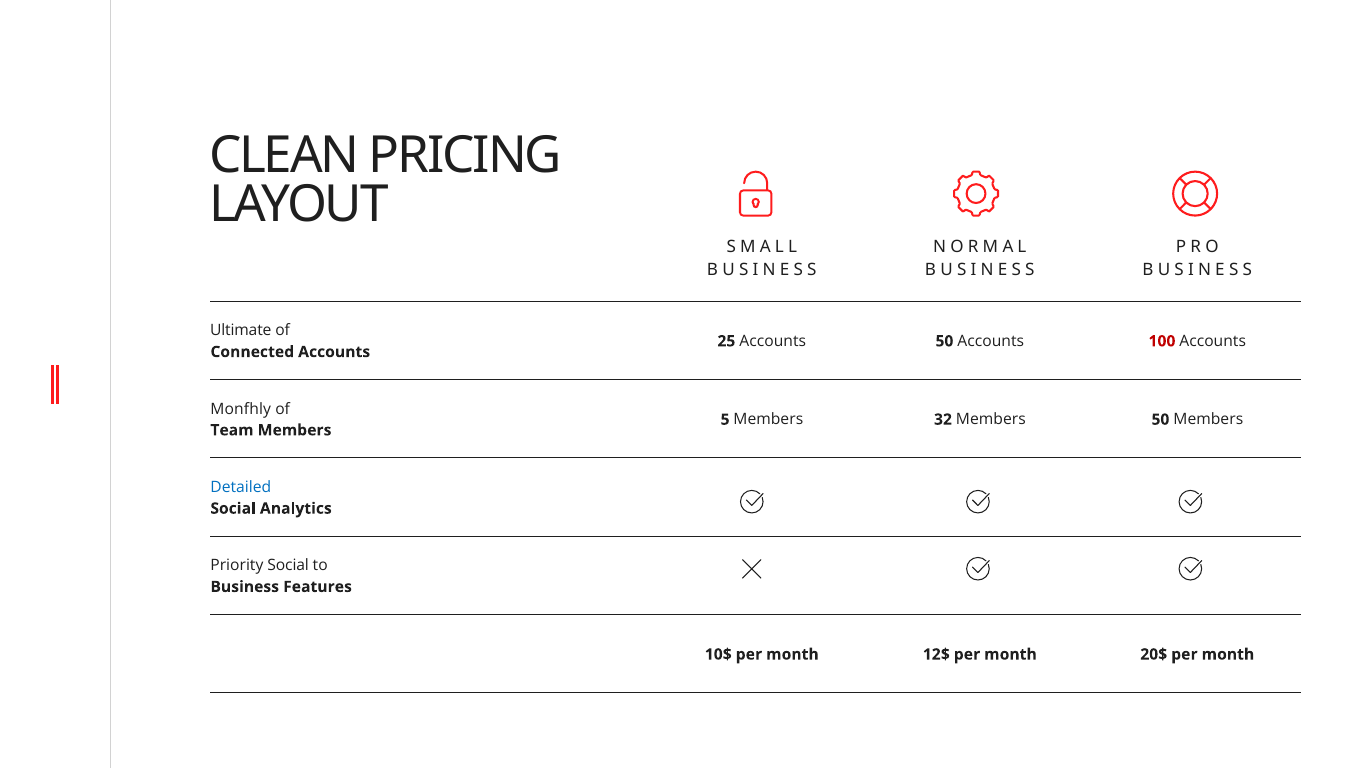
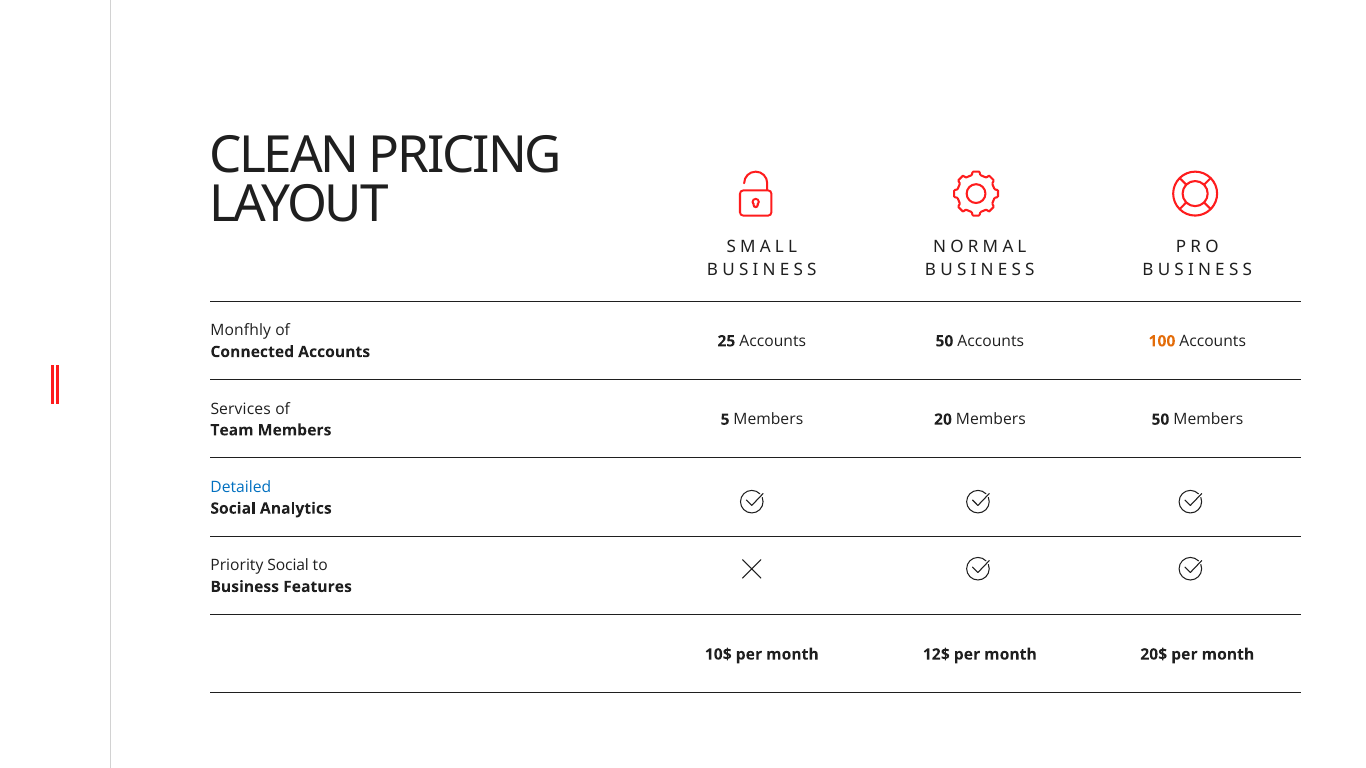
Ultimate: Ultimate -> Monfhly (241, 331)
100 colour: red -> orange (1162, 341)
Monfhly: Monfhly -> Services (241, 409)
32: 32 -> 20 (943, 420)
